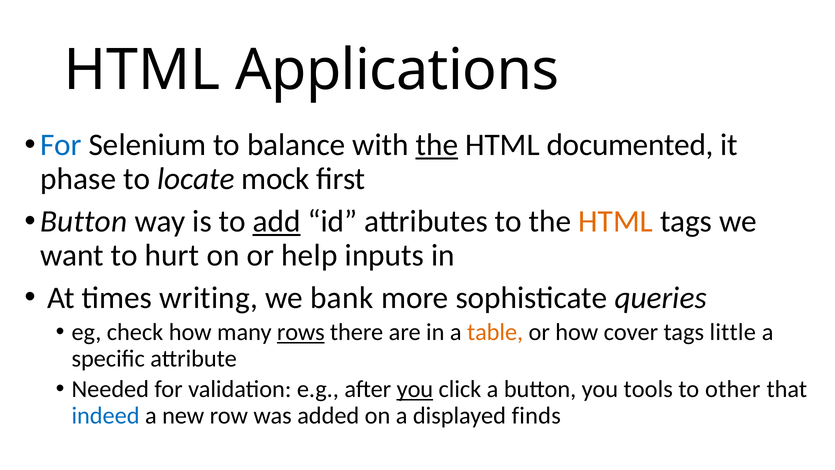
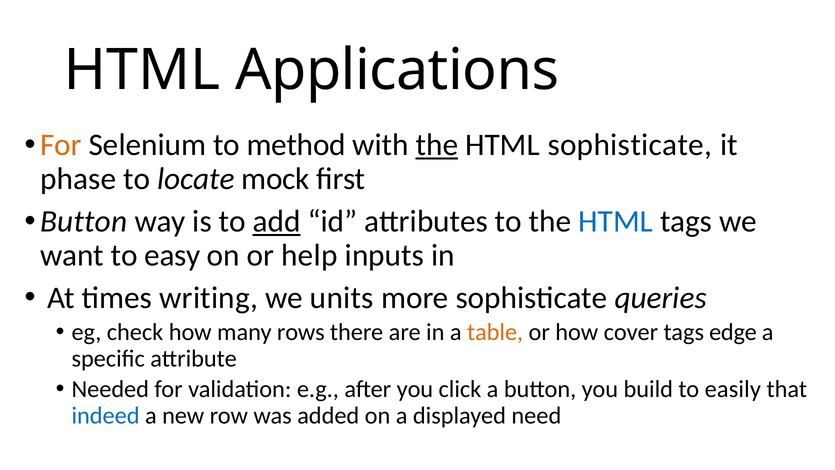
For colour: blue -> orange (61, 145)
balance: balance -> method (296, 145)
HTML documented: documented -> sophisticate (630, 145)
HTML colour: orange -> blue (616, 221)
hurt: hurt -> easy (172, 255)
bank: bank -> units (342, 298)
rows underline: present -> none (301, 332)
little: little -> edge (733, 332)
you underline: present -> none (415, 389)
tools: tools -> build (648, 389)
other: other -> easily (733, 389)
finds: finds -> need (536, 415)
